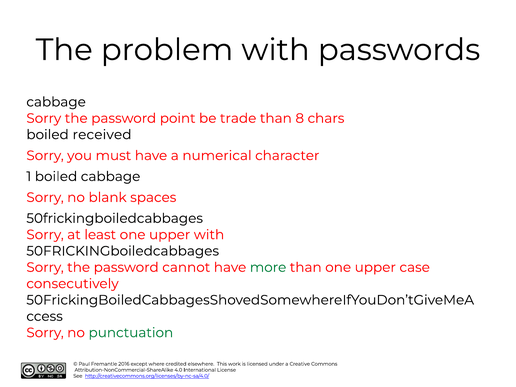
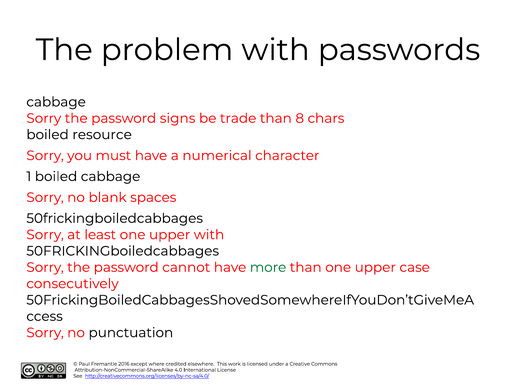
point: point -> signs (178, 118)
received: received -> resource (102, 135)
punctuation colour: green -> black (131, 333)
